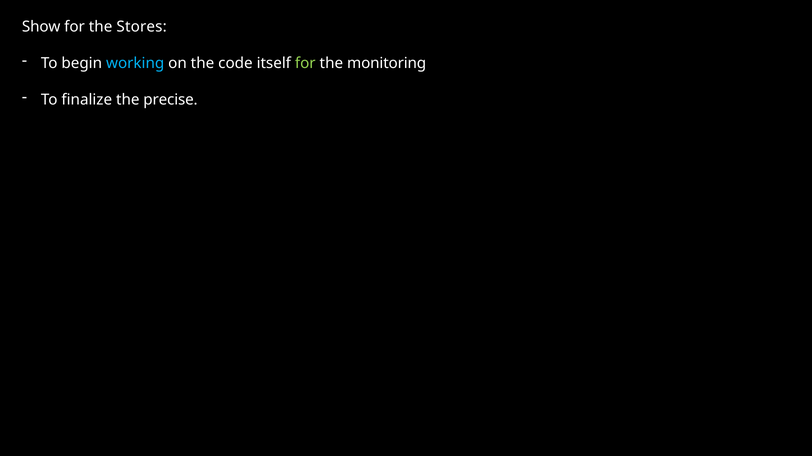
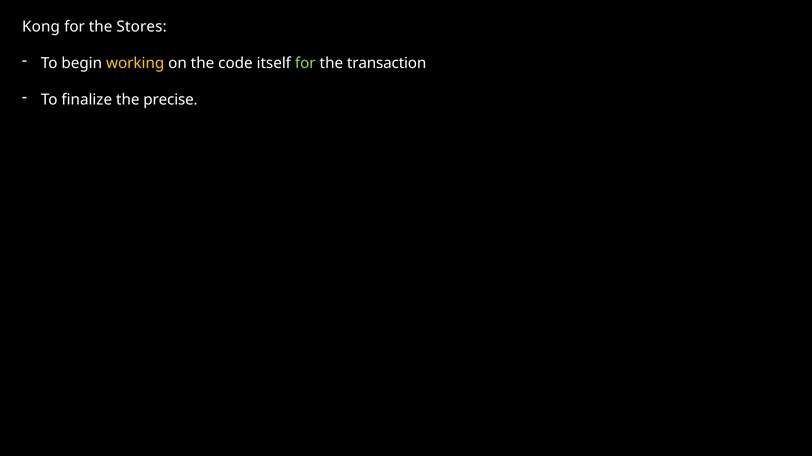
Show: Show -> Kong (41, 27)
working colour: light blue -> yellow (135, 63)
monitoring: monitoring -> transaction (387, 63)
